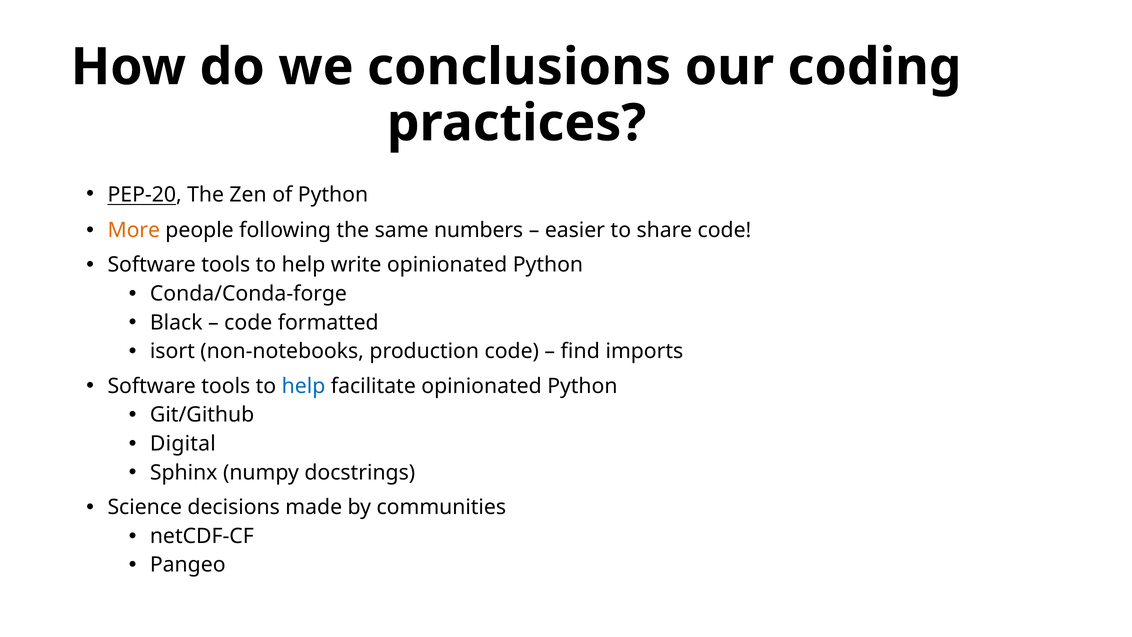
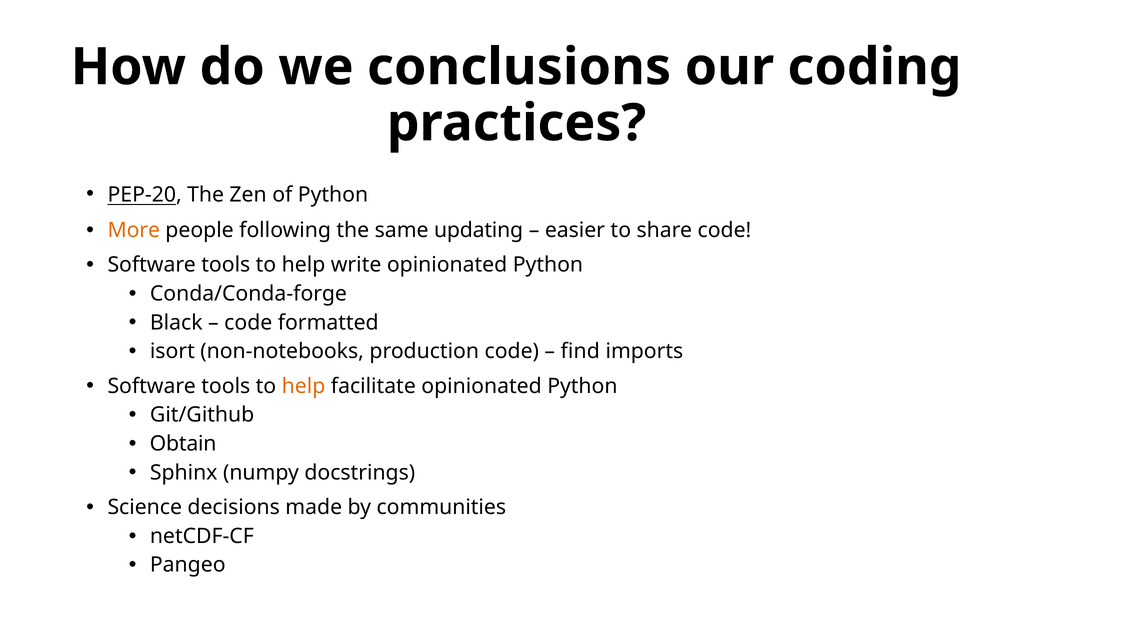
numbers: numbers -> updating (479, 230)
help colour: blue -> orange (304, 386)
Digital: Digital -> Obtain (183, 444)
